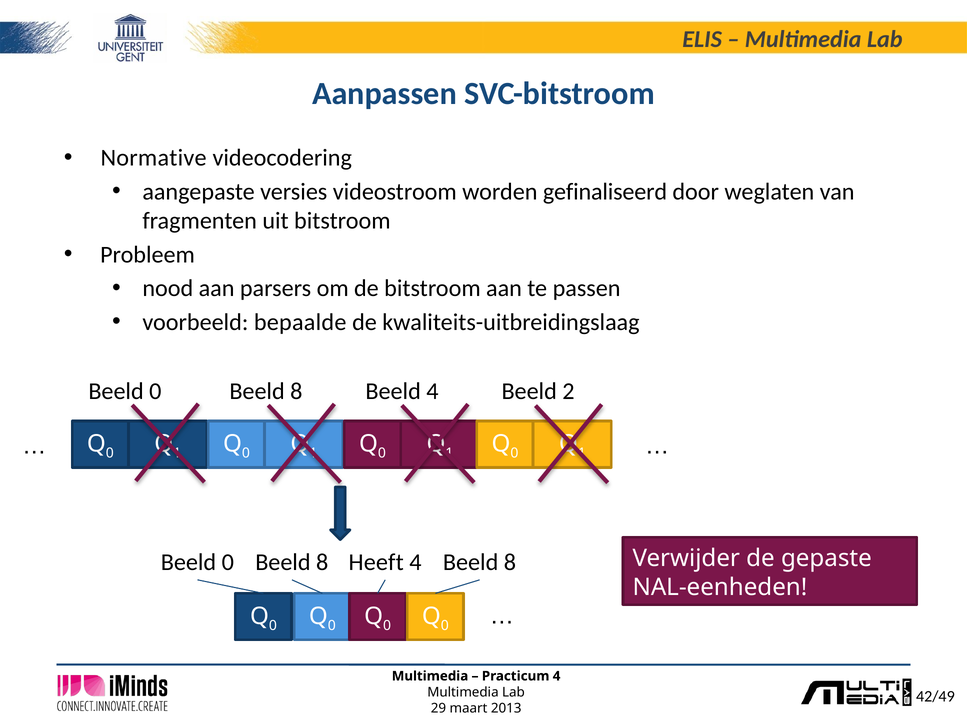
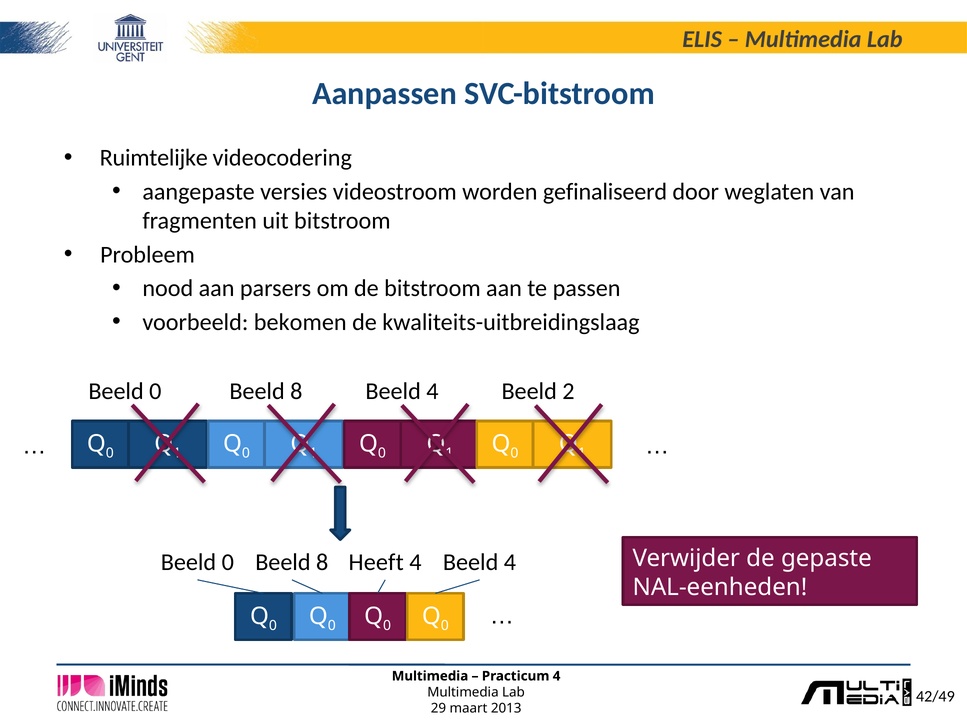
Normative: Normative -> Ruimtelijke (154, 158)
bepaalde: bepaalde -> bekomen (300, 322)
4 Beeld 8: 8 -> 4 (510, 562)
